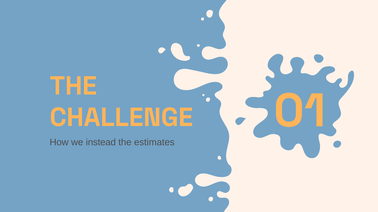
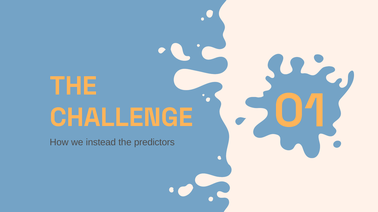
estimates: estimates -> predictors (154, 143)
